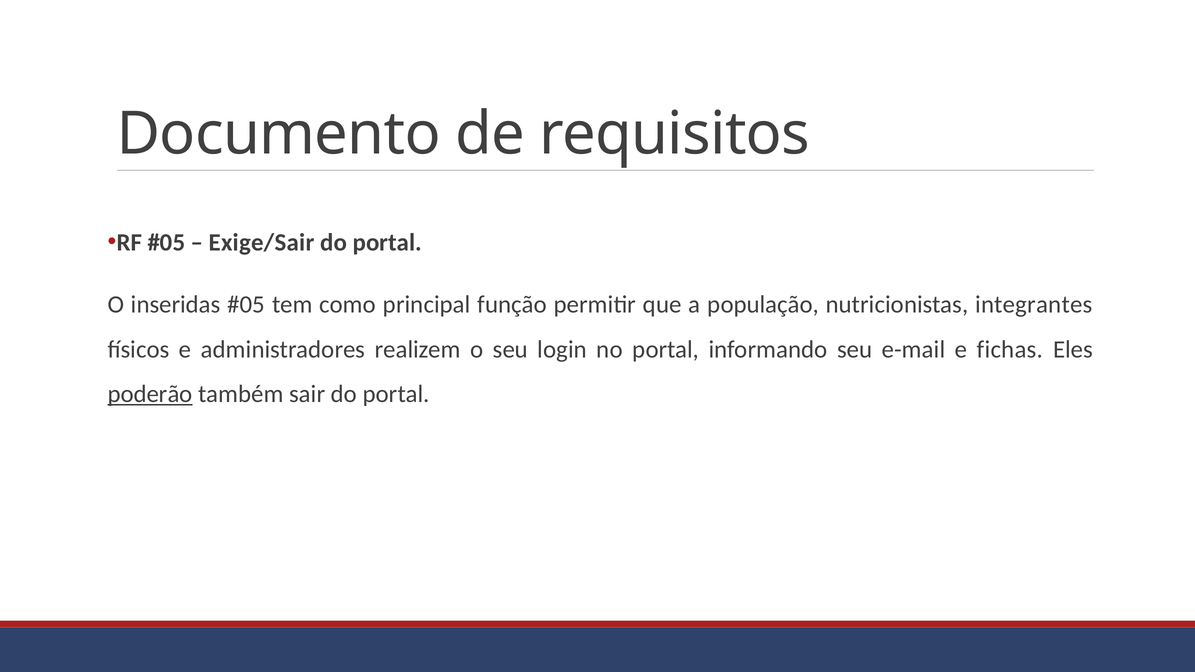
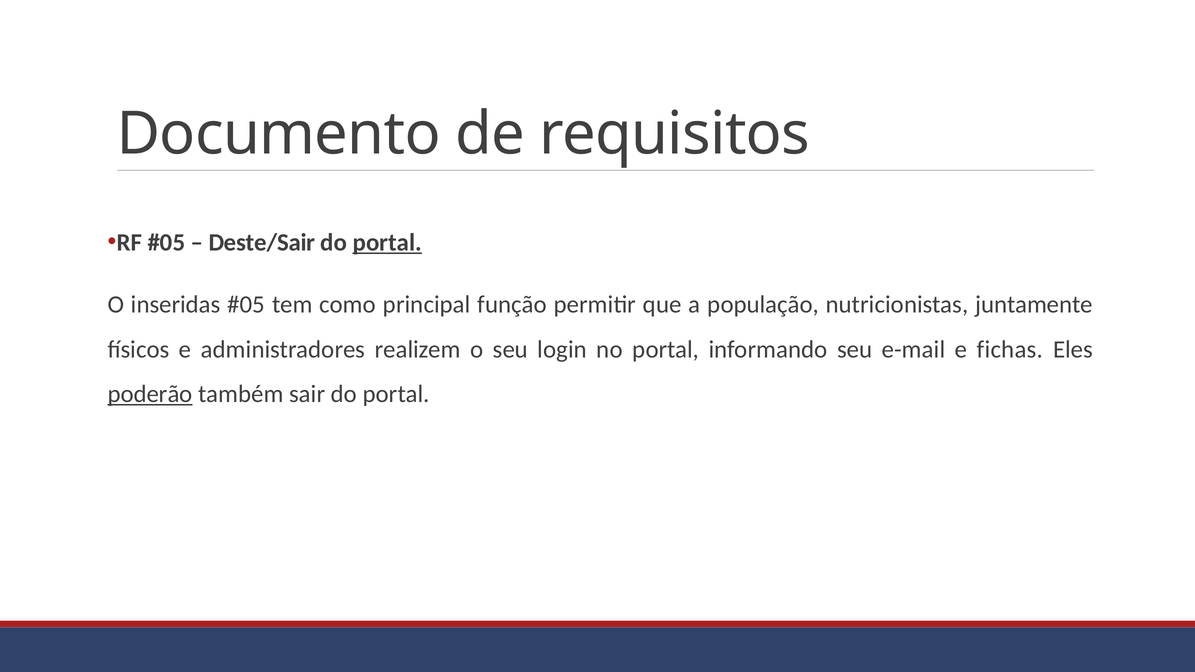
Exige/Sair: Exige/Sair -> Deste/Sair (262, 242)
portal underline: none -> present (387, 242)
integrantes: integrantes -> juntamente (1034, 305)
